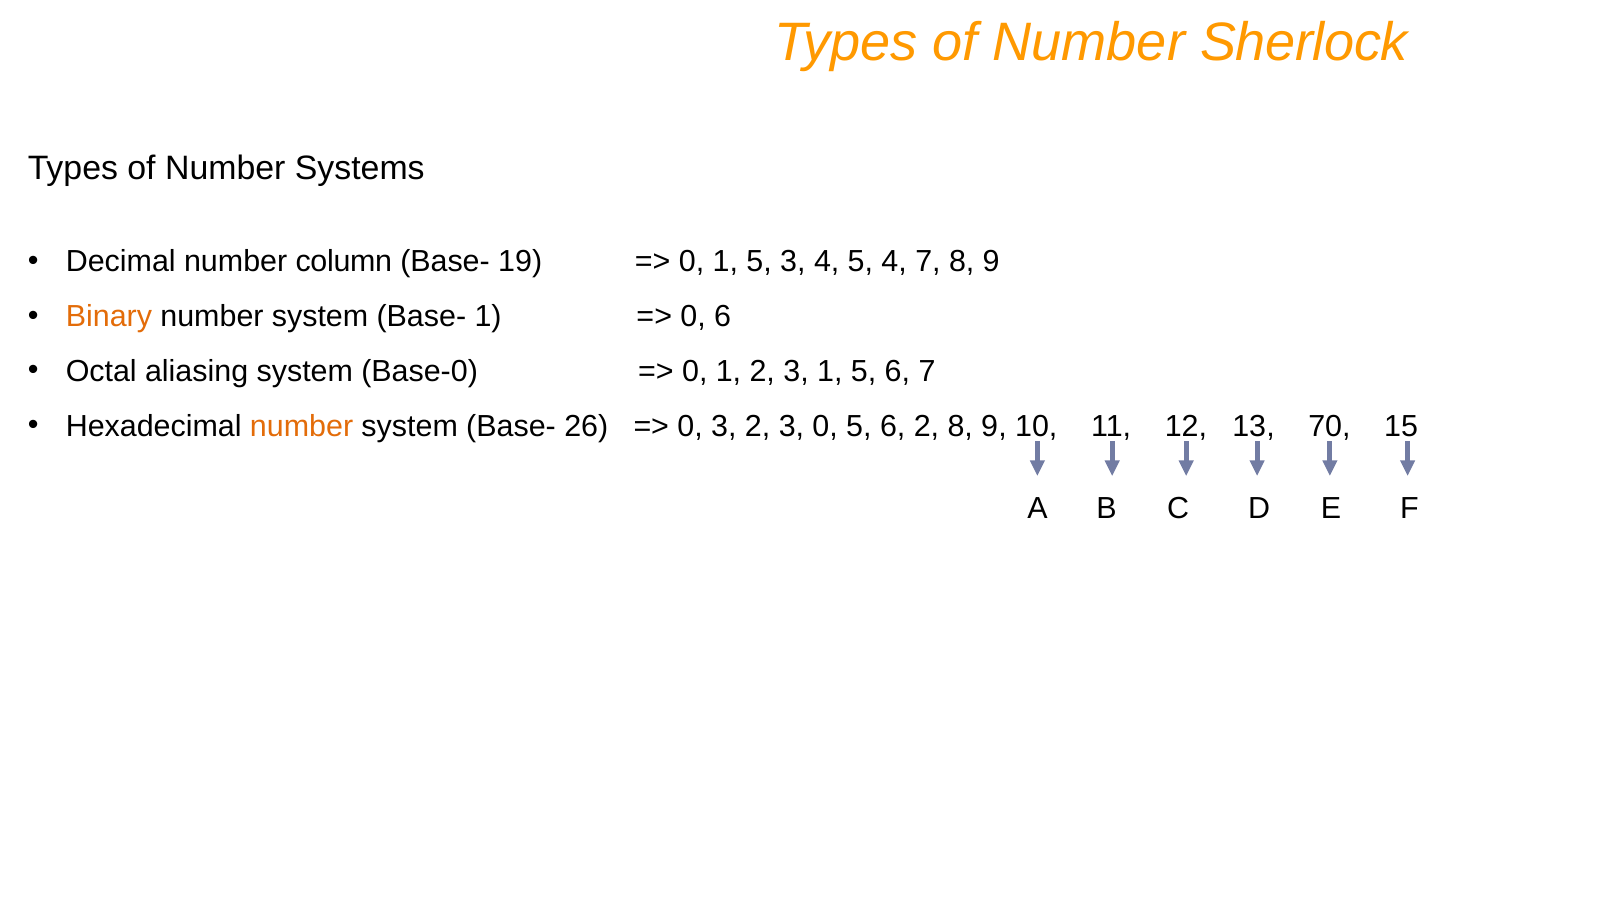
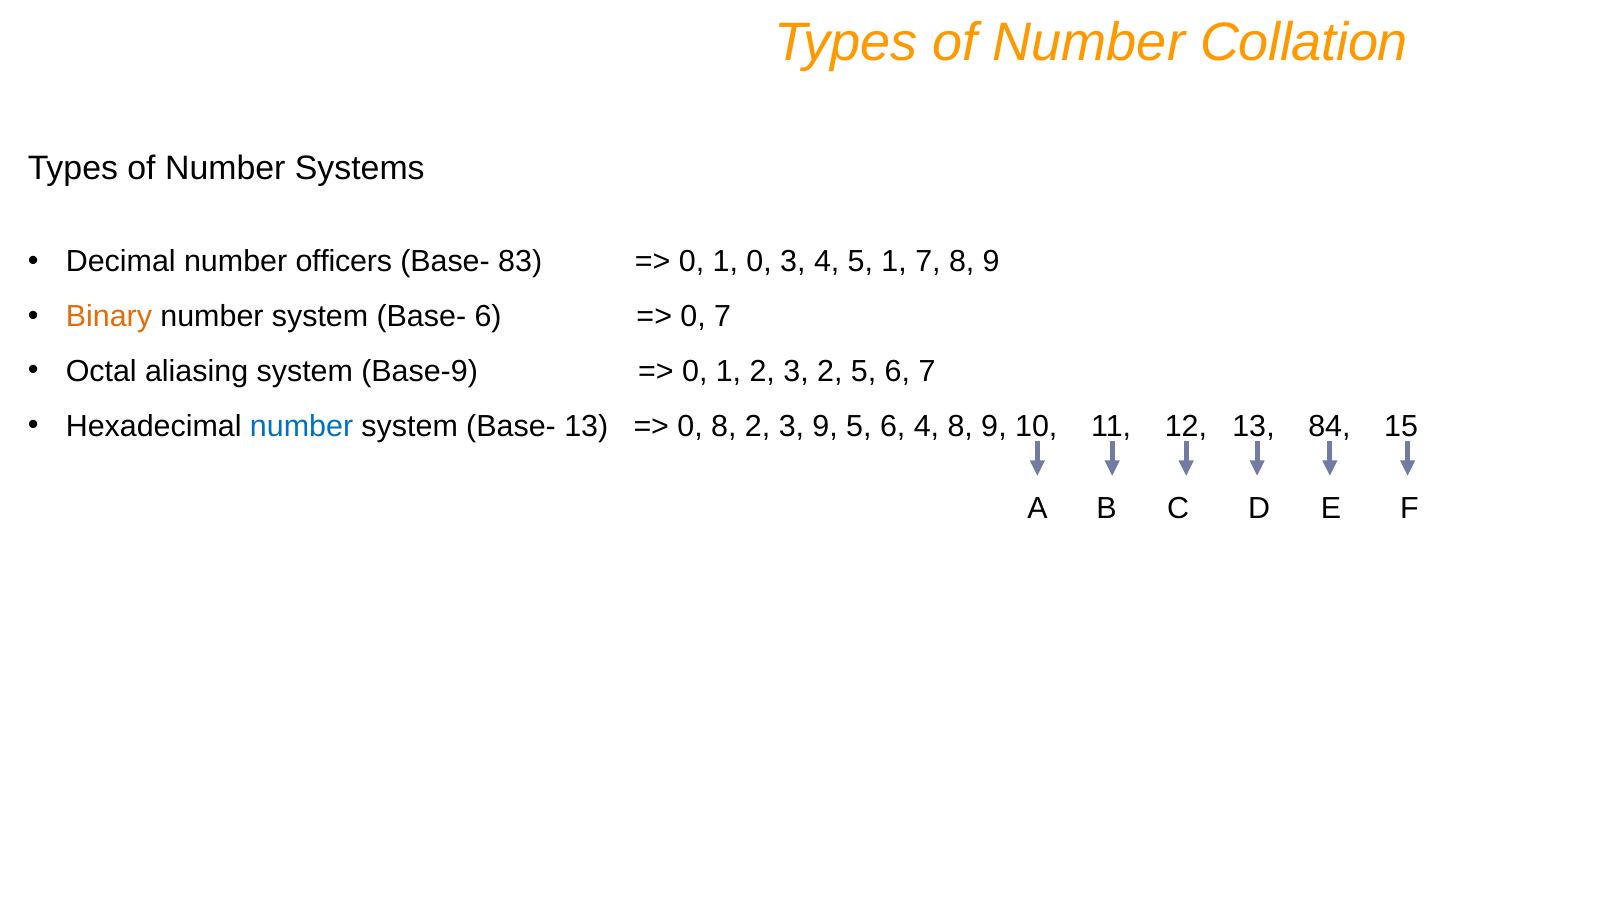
Sherlock: Sherlock -> Collation (1304, 42)
column: column -> officers (344, 262)
19: 19 -> 83 (520, 262)
0 1 5: 5 -> 0 (759, 262)
5 4: 4 -> 1 (894, 262)
Base- 1: 1 -> 6 (488, 317)
0 6: 6 -> 7 (723, 317)
Base-0: Base-0 -> Base-9 (420, 371)
3 1: 1 -> 2 (830, 371)
number colour: orange -> blue (302, 426)
Base- 26: 26 -> 13 (586, 426)
0 3: 3 -> 8 (724, 426)
3 0: 0 -> 9 (825, 426)
6 2: 2 -> 4 (926, 426)
70: 70 -> 84 (1329, 426)
